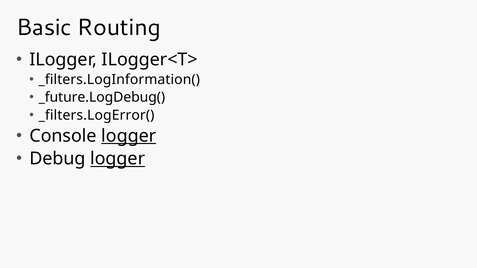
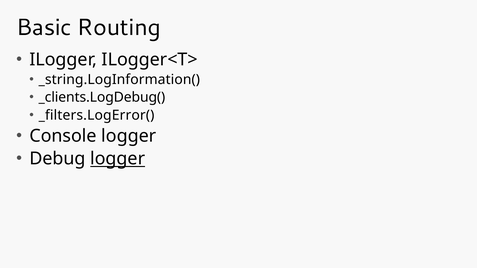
_filters.LogInformation(: _filters.LogInformation( -> _string.LogInformation( (119, 80)
_future.LogDebug(: _future.LogDebug( -> _clients.LogDebug( (102, 97)
logger underline: present -> none (129, 136)
